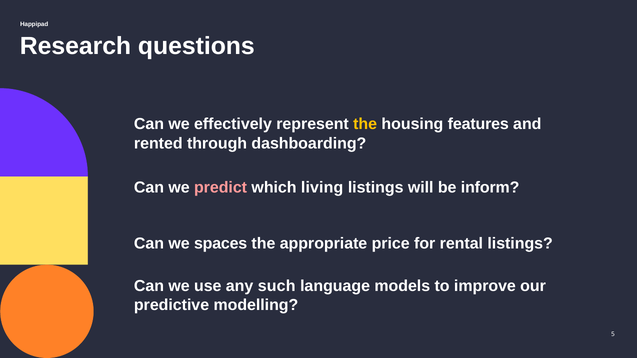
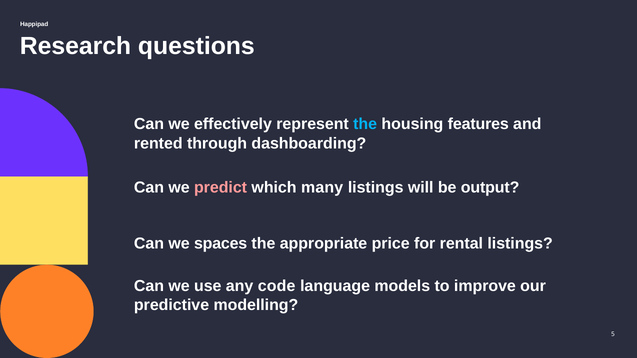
the colour: yellow -> light blue (365, 124)
living: living -> many (322, 187)
inform: inform -> output (490, 187)
such: such -> code (277, 286)
